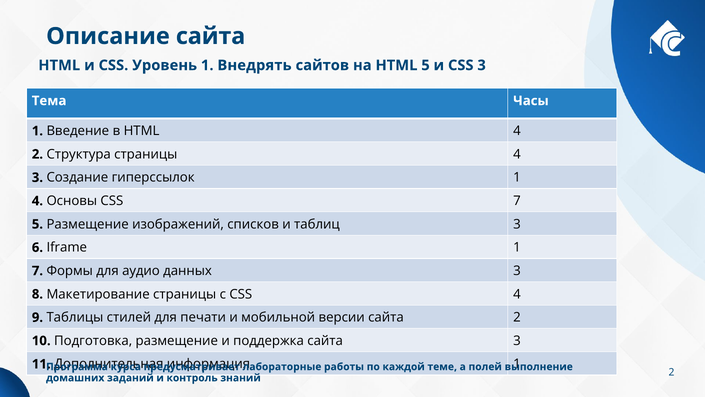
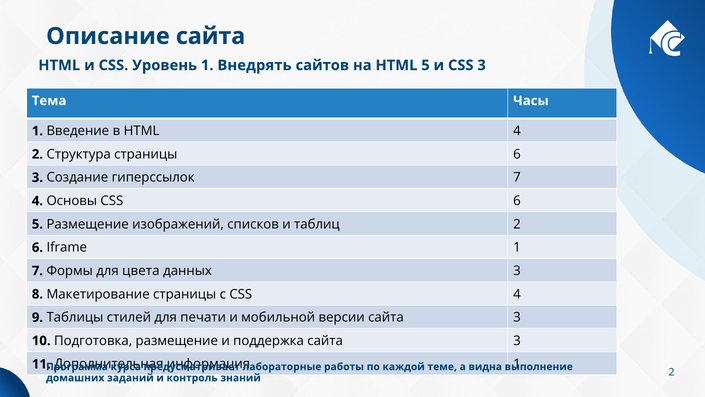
страницы 4: 4 -> 6 (517, 154)
гиперссылок 1: 1 -> 7 (517, 177)
CSS 7: 7 -> 6 (517, 201)
таблиц 3: 3 -> 2 (517, 224)
аудио: аудио -> цвета (141, 271)
версии сайта 2: 2 -> 3 (517, 317)
полей: полей -> видна (485, 366)
